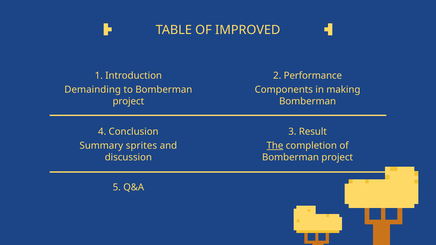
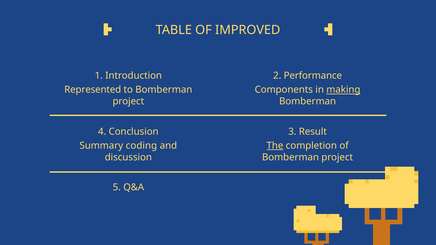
Demainding: Demainding -> Represented (93, 90)
making underline: none -> present (343, 90)
sprites: sprites -> coding (141, 146)
